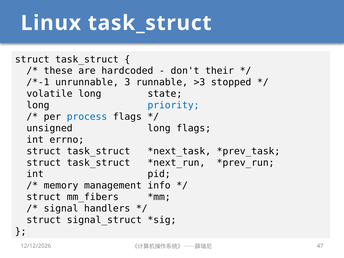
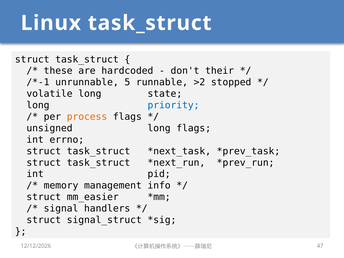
3: 3 -> 5 (127, 82)
>3: >3 -> >2 (199, 82)
process colour: blue -> orange (87, 117)
mm_fibers: mm_fibers -> mm_easier (93, 197)
